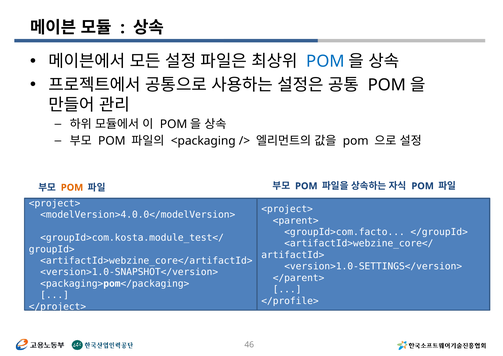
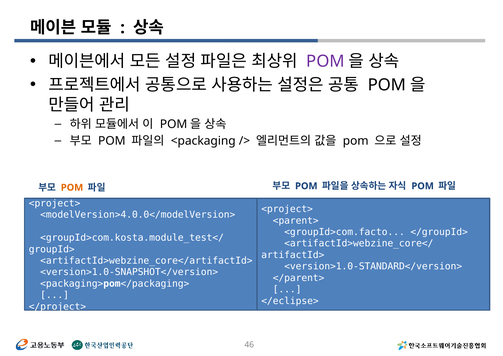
POM colour: blue -> purple (325, 61)
<version>1.0-SETTINGS</version>: <version>1.0-SETTINGS</version> -> <version>1.0-STANDARD</version> (373, 266)
</profile>: </profile> -> </eclipse> (290, 301)
